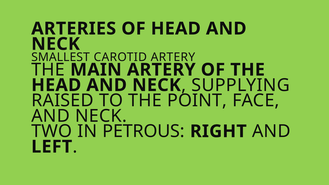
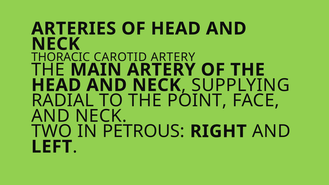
SMALLEST: SMALLEST -> THORACIC (61, 57)
RAISED: RAISED -> RADIAL (63, 101)
